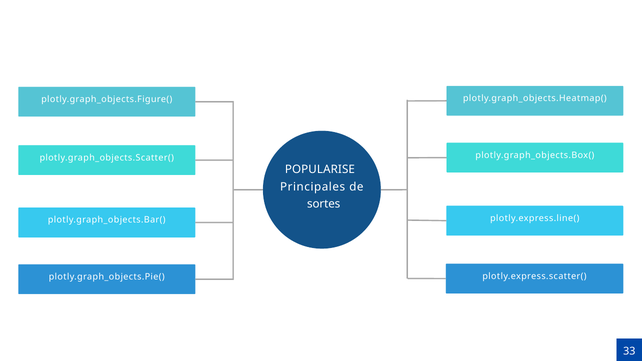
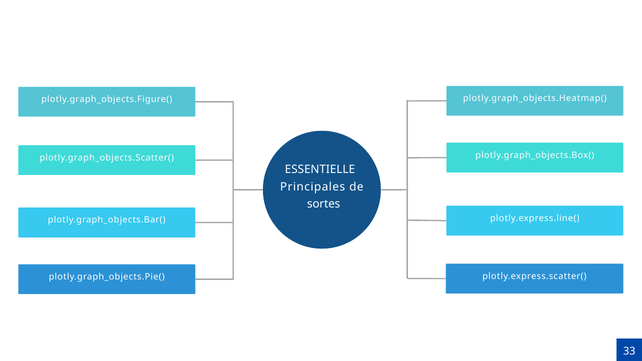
POPULARISE: POPULARISE -> ESSENTIELLE (320, 169)
